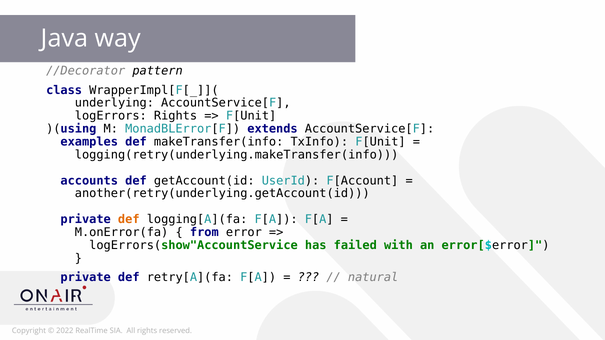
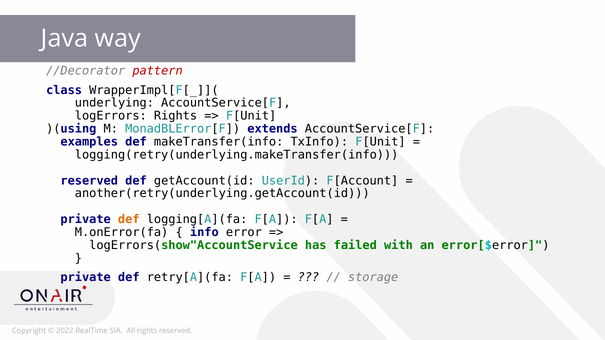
pattern colour: black -> red (158, 71)
accounts: accounts -> reserved (89, 181)
from: from -> info (204, 232)
natural: natural -> storage (373, 278)
